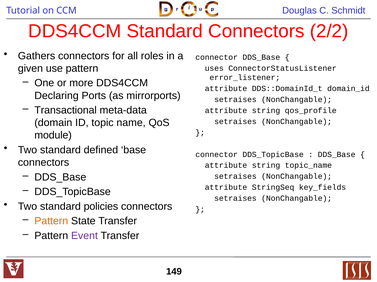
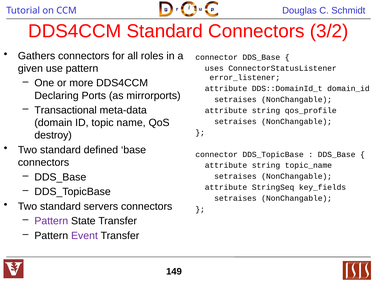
2/2: 2/2 -> 3/2 (329, 31)
module: module -> destroy (53, 136)
policies: policies -> servers (101, 207)
Pattern colour: orange -> purple (51, 222)
